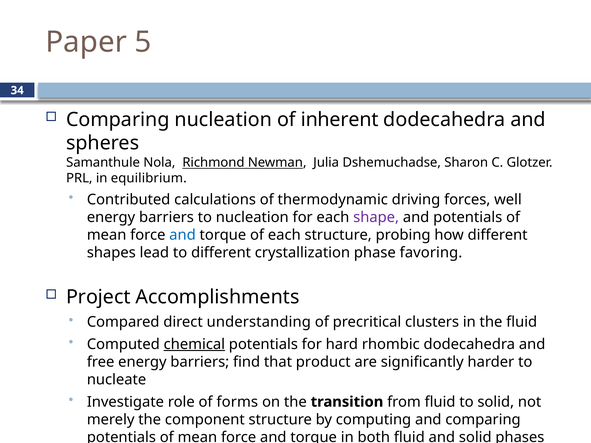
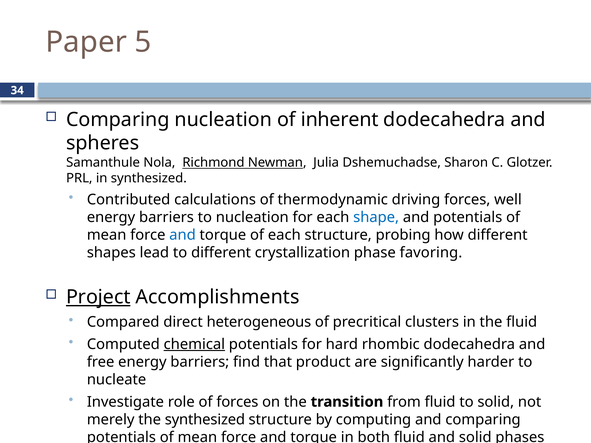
in equilibrium: equilibrium -> synthesized (149, 178)
shape colour: purple -> blue (376, 217)
Project underline: none -> present (98, 297)
understanding: understanding -> heterogeneous (259, 322)
of forms: forms -> forces (237, 402)
the component: component -> synthesized (205, 420)
